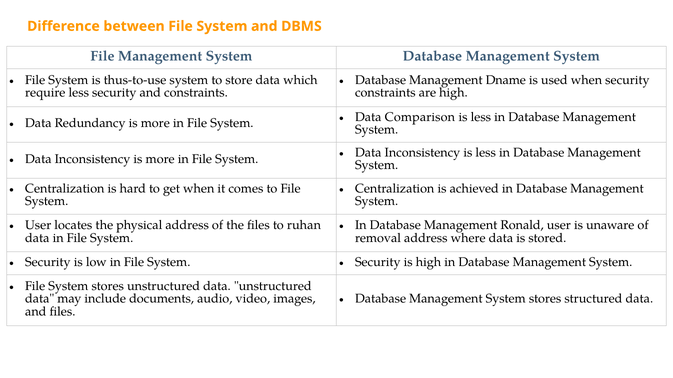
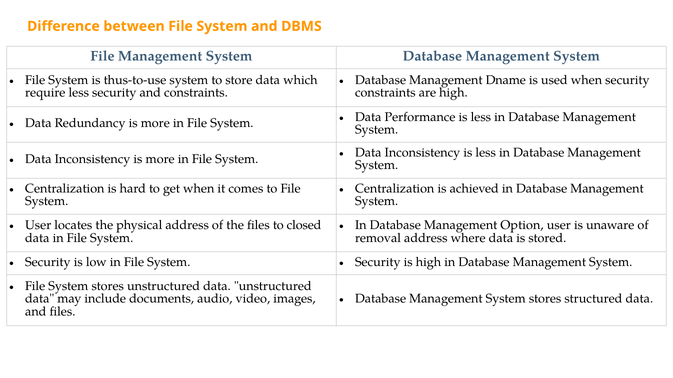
Comparison: Comparison -> Performance (420, 117)
ruhan: ruhan -> closed (304, 226)
Ronald: Ronald -> Option (522, 226)
